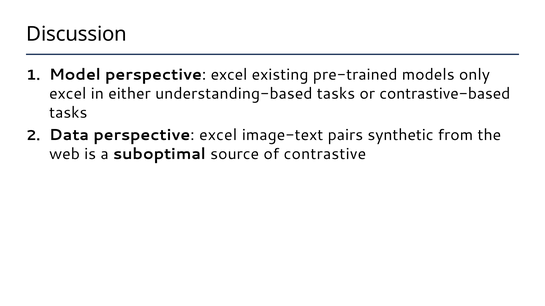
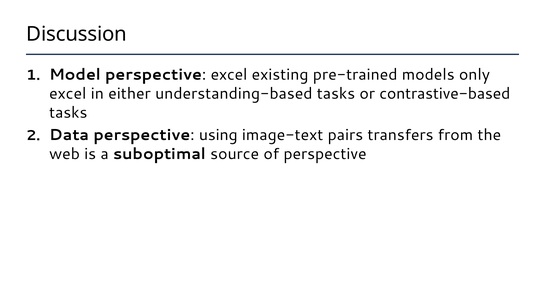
Data perspective excel: excel -> using (218, 135)
synthetic: synthetic -> transfers (400, 135)
of contrastive: contrastive -> perspective (325, 154)
